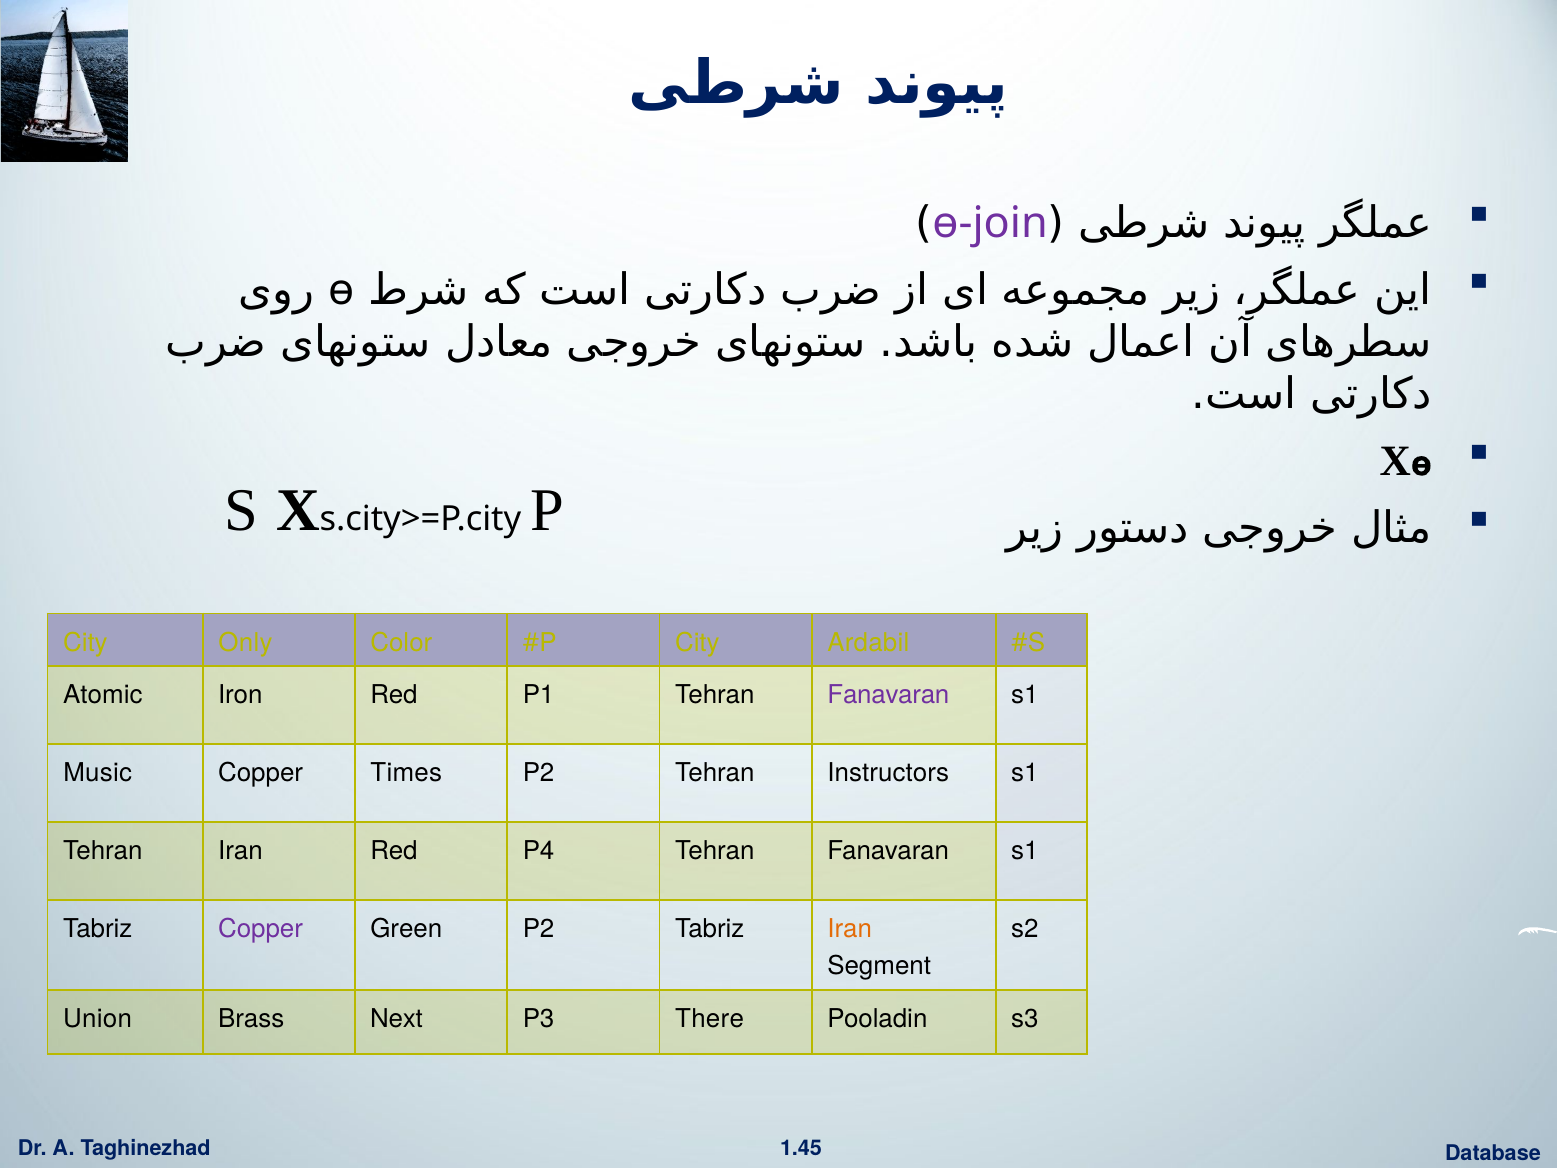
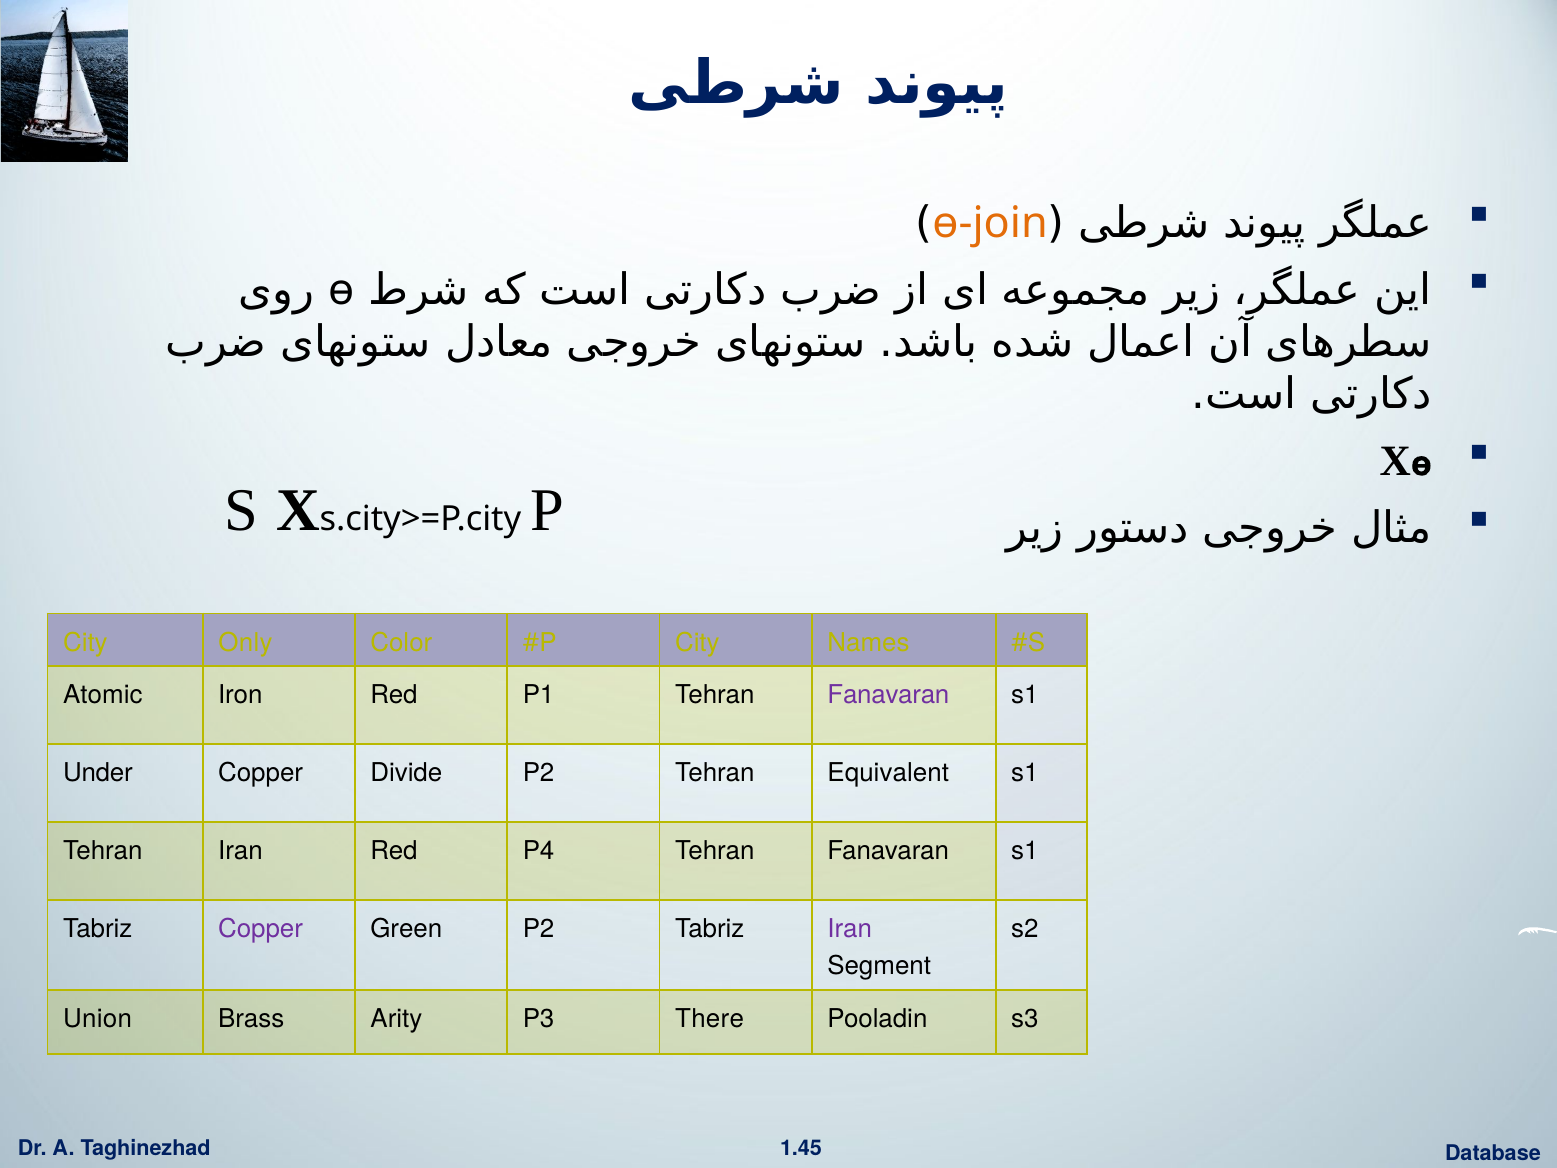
ɵ-join colour: purple -> orange (990, 223)
Ardabil: Ardabil -> Names (868, 642)
Music: Music -> Under (98, 773)
Times: Times -> Divide (406, 773)
Instructors: Instructors -> Equivalent (888, 773)
Iran colour: orange -> purple (850, 929)
Next: Next -> Arity (396, 1018)
